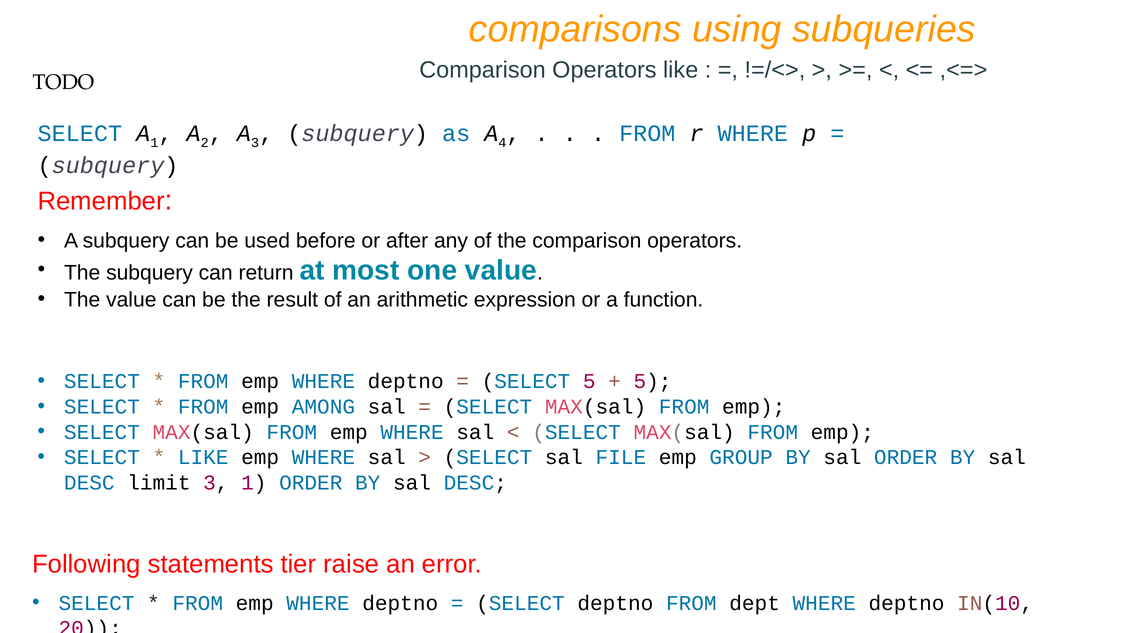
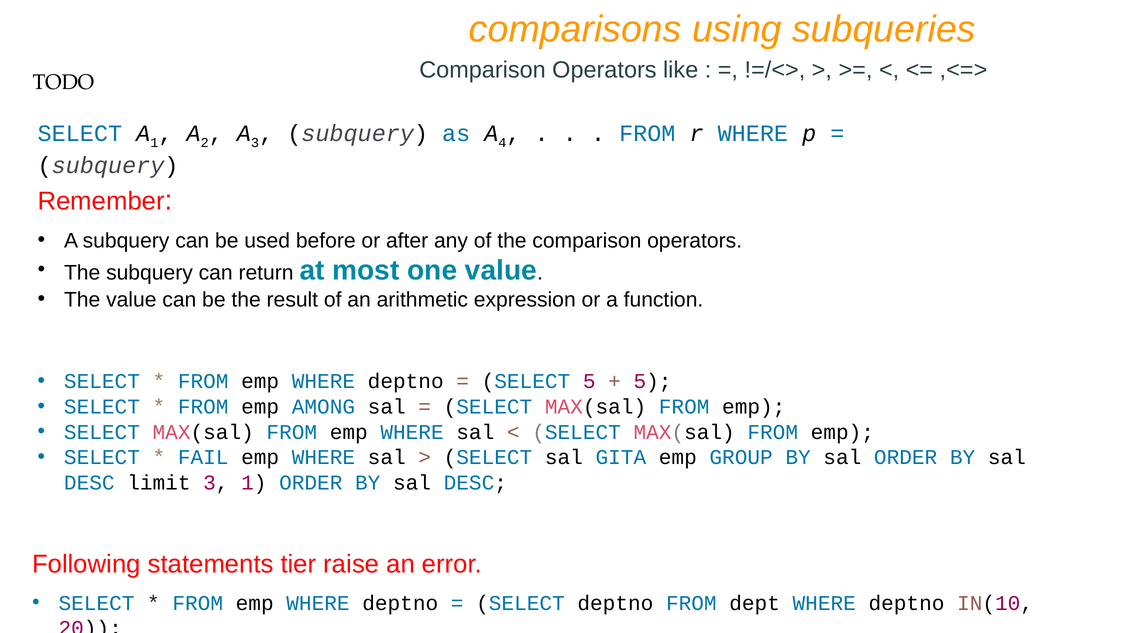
LIKE: LIKE -> FAIL (203, 457)
FILE: FILE -> GITA (621, 457)
